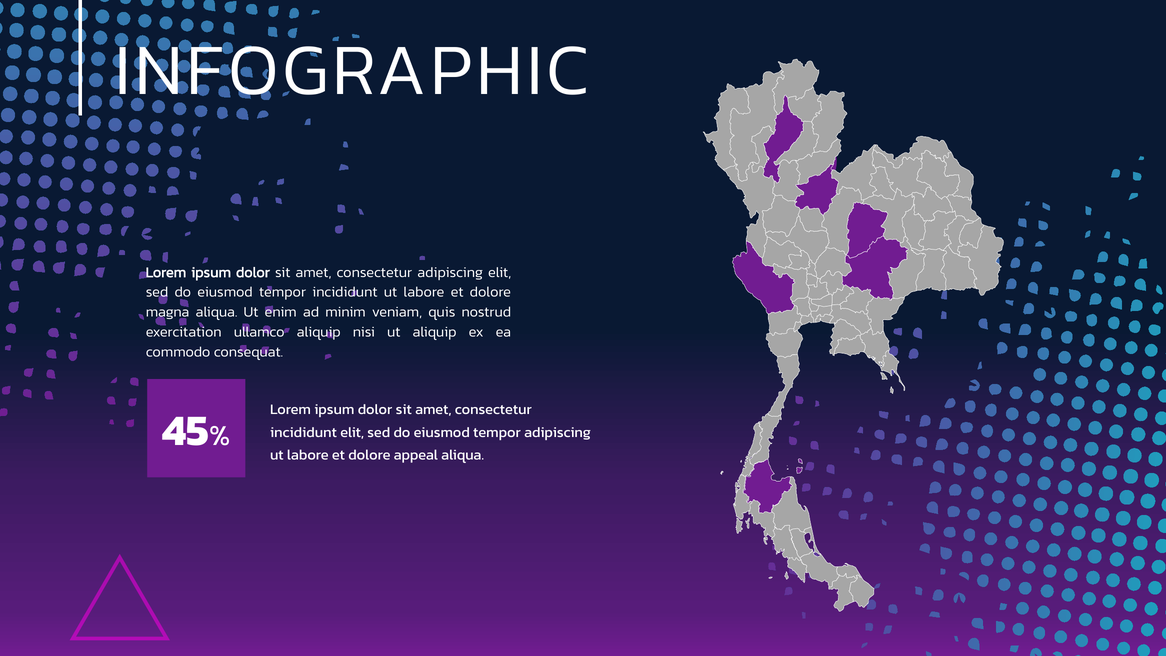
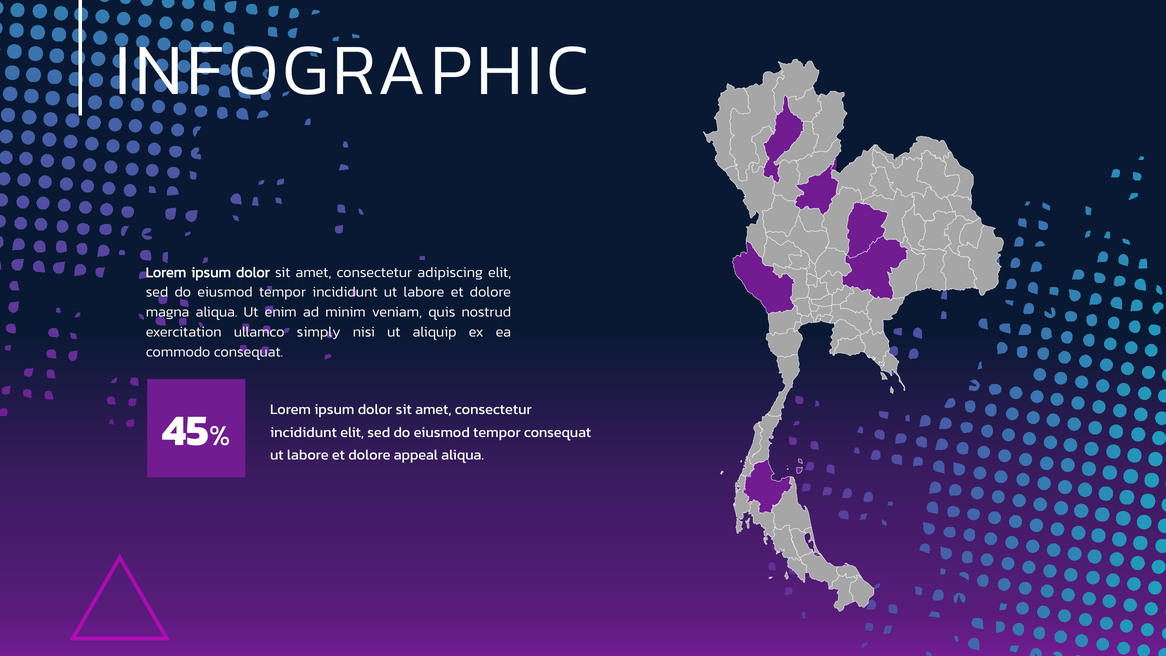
ullamco aliquip: aliquip -> simply (319, 332)
tempor adipiscing: adipiscing -> consequat (558, 432)
